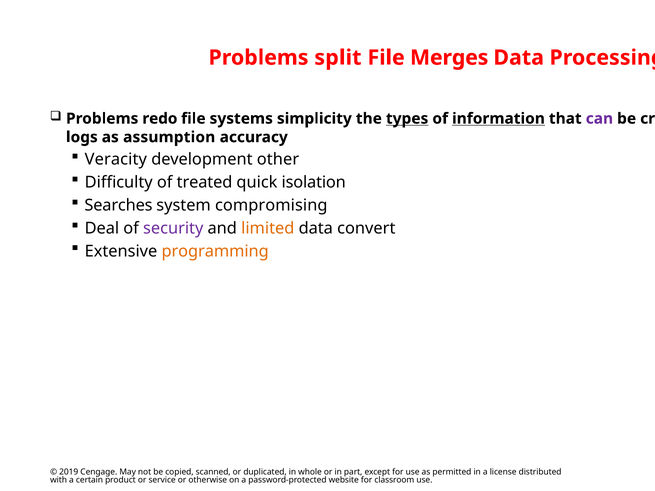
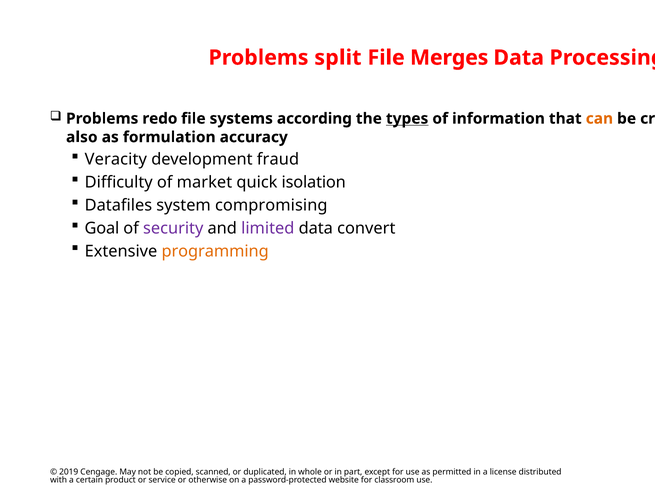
simplicity: simplicity -> according (314, 119)
information underline: present -> none (498, 119)
can colour: purple -> orange (599, 119)
logs: logs -> also (82, 137)
assumption: assumption -> formulation (169, 137)
other: other -> fraud (278, 160)
treated: treated -> market (204, 183)
Searches: Searches -> Datafiles (118, 206)
Deal: Deal -> Goal (102, 228)
limited colour: orange -> purple (268, 228)
